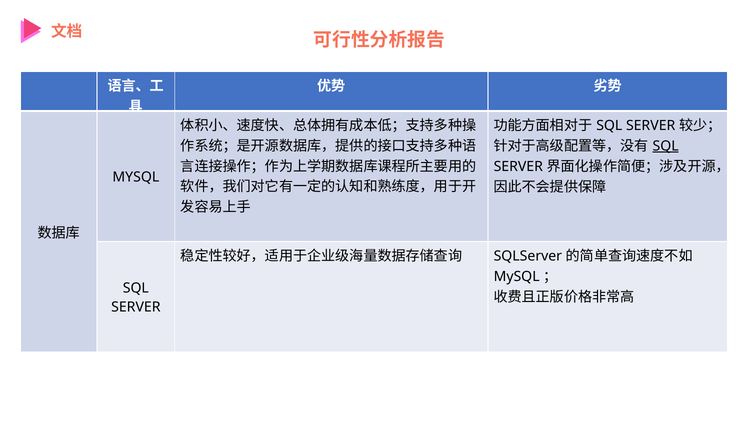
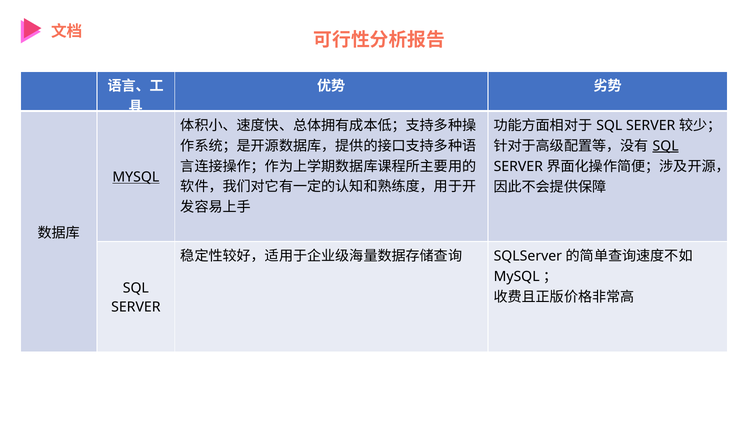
MYSQL underline: none -> present (136, 177)
